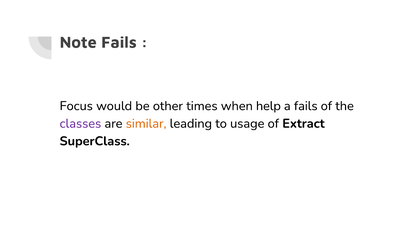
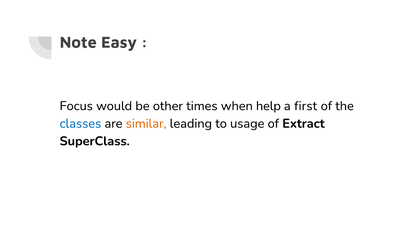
Note Fails: Fails -> Easy (119, 42)
a fails: fails -> first (306, 106)
classes colour: purple -> blue (80, 124)
